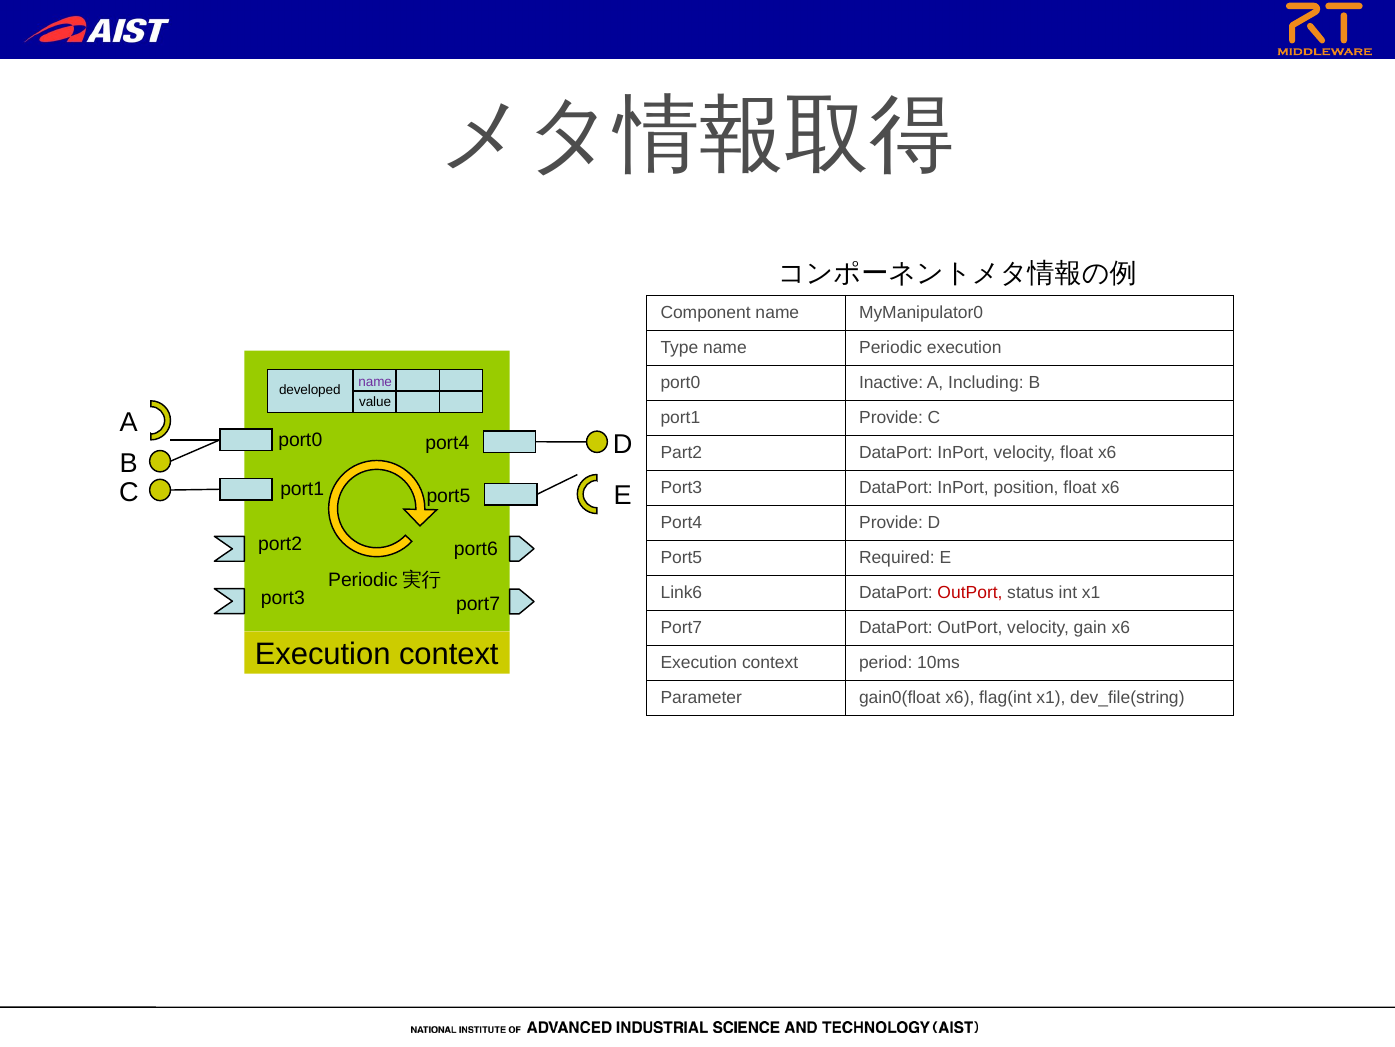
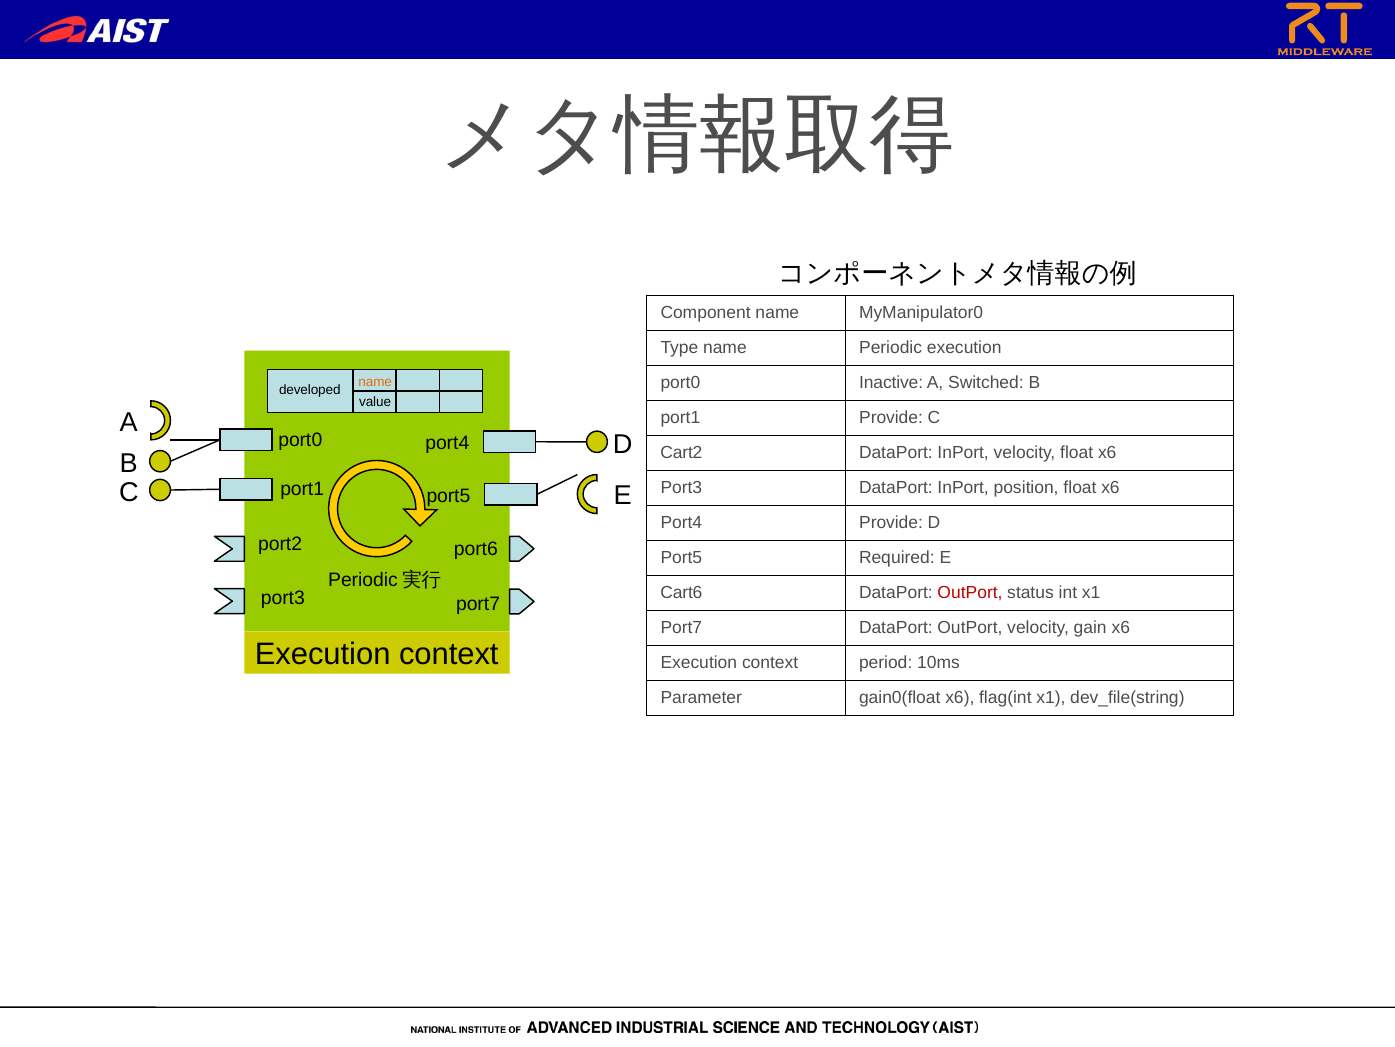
Including: Including -> Switched (986, 382)
name colour: purple -> orange (375, 382)
Part2: Part2 -> Cart2 (681, 452)
Link6: Link6 -> Cart6 (681, 592)
